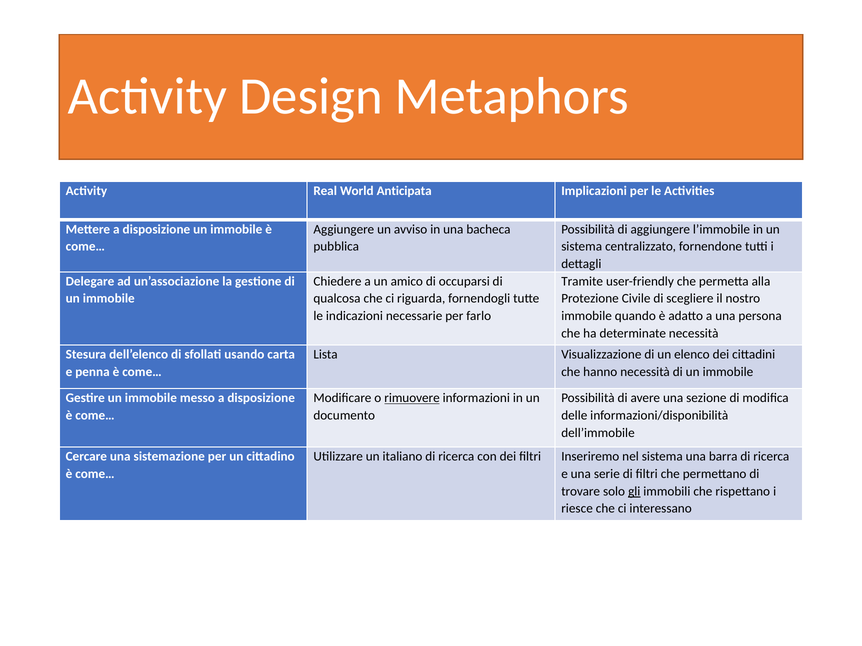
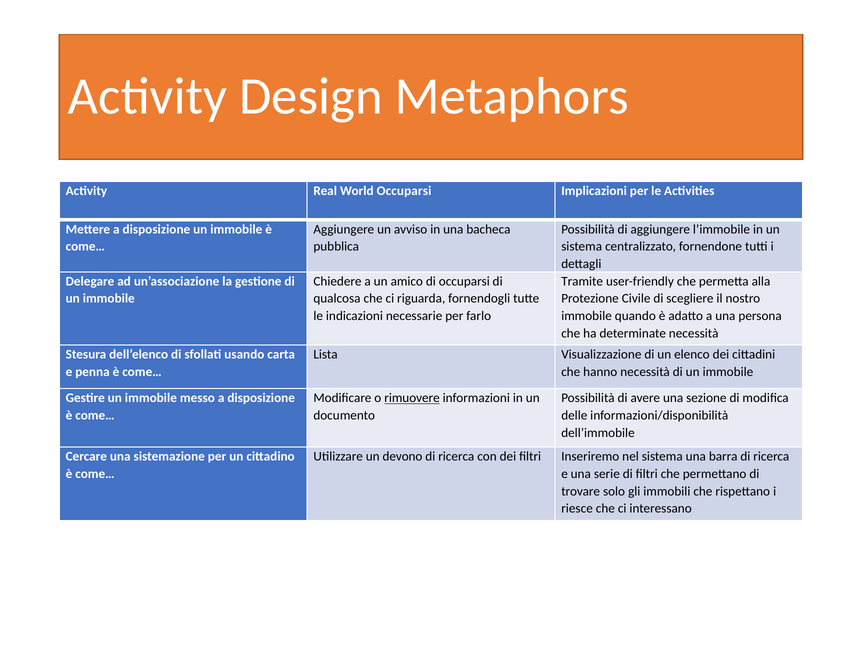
World Anticipata: Anticipata -> Occuparsi (404, 191)
italiano: italiano -> devono (403, 457)
gli underline: present -> none (634, 492)
